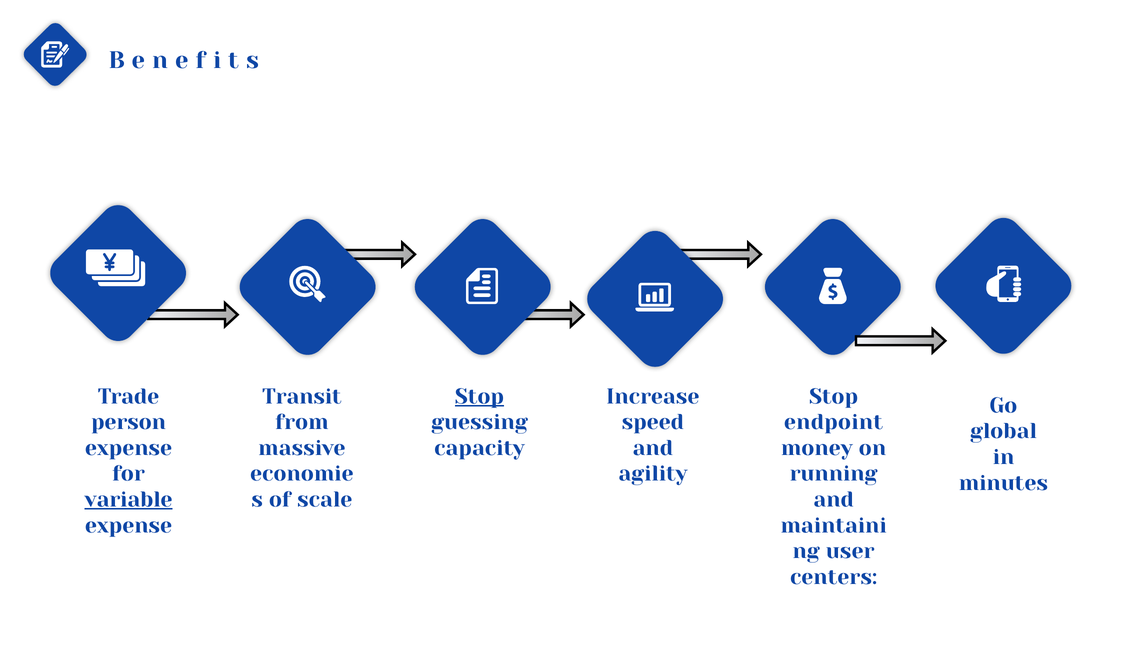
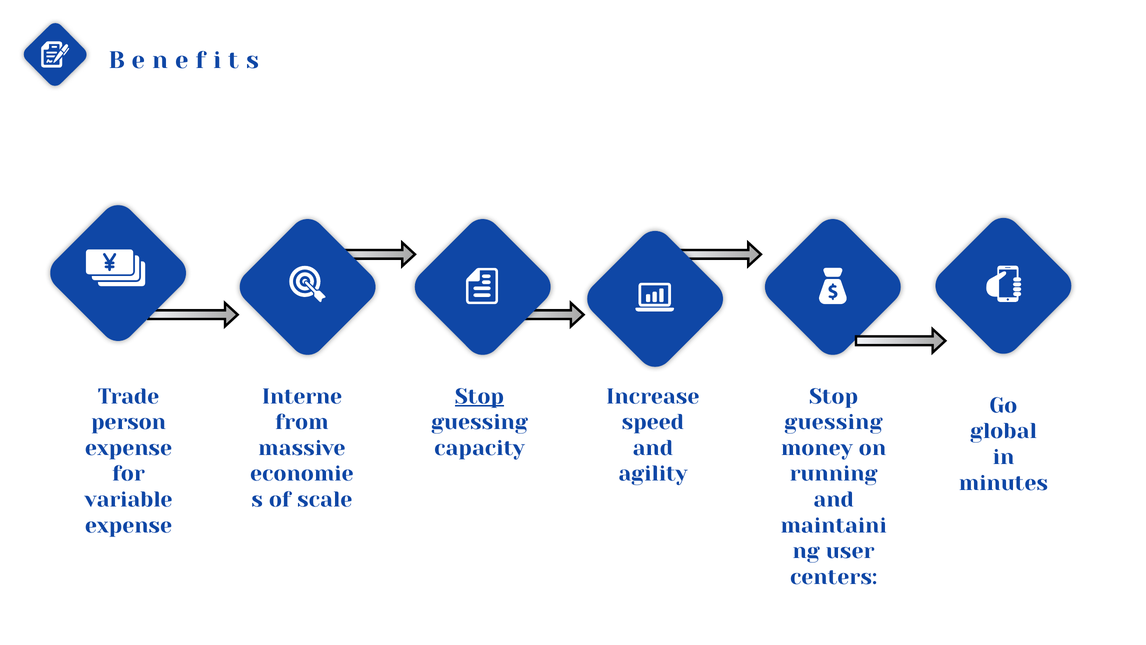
Transit: Transit -> Interne (302, 396)
endpoint: endpoint -> guessing (833, 422)
variable underline: present -> none (129, 499)
